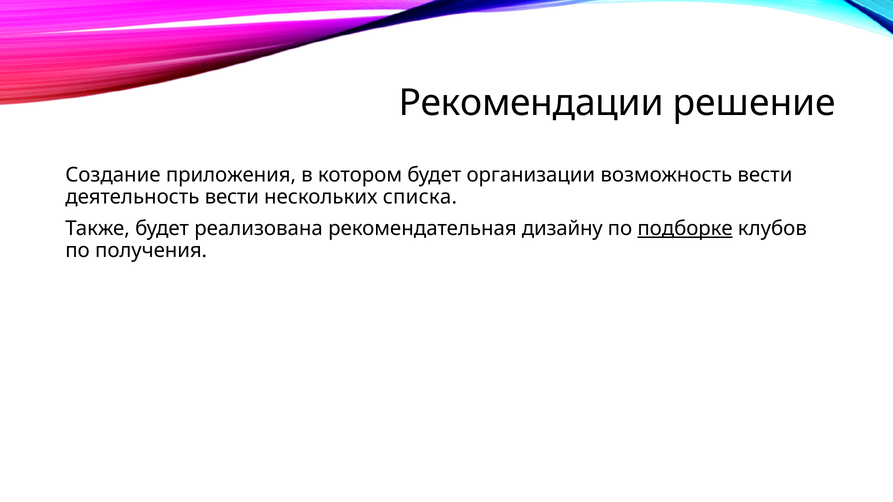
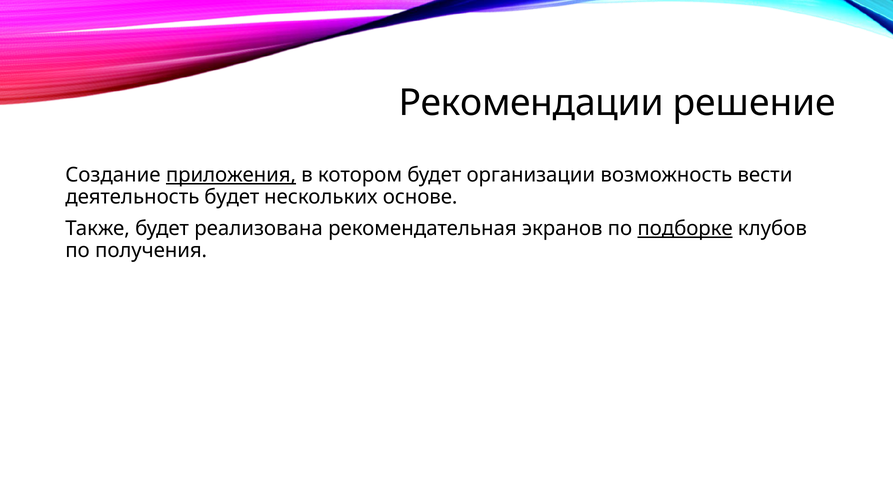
приложения underline: none -> present (231, 175)
деятельность вести: вести -> будет (232, 197)
списка: списка -> основе (420, 197)
дизайну: дизайну -> экранов (562, 229)
